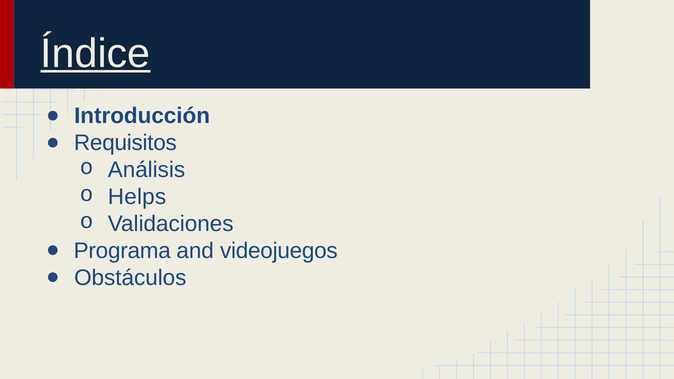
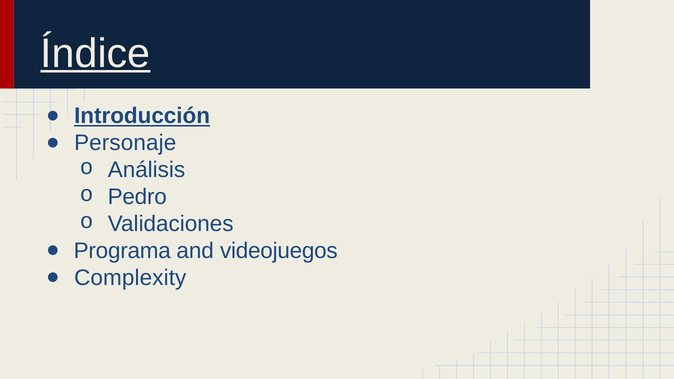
Introducción underline: none -> present (142, 116)
Requisitos: Requisitos -> Personaje (125, 143)
Helps: Helps -> Pedro (137, 197)
Obstáculos: Obstáculos -> Complexity (130, 278)
